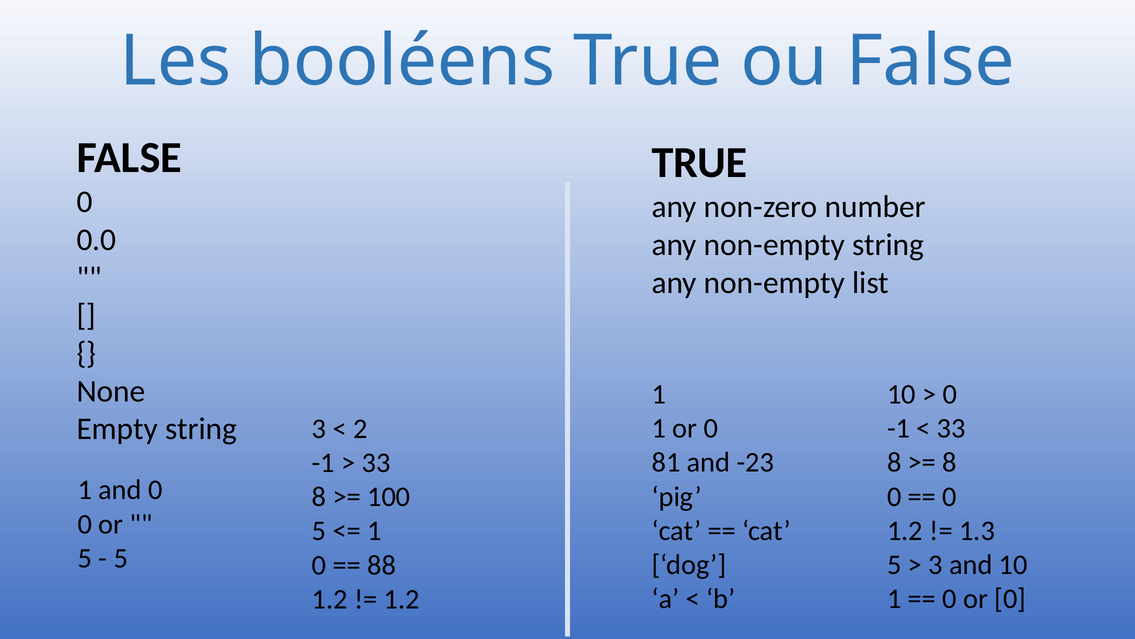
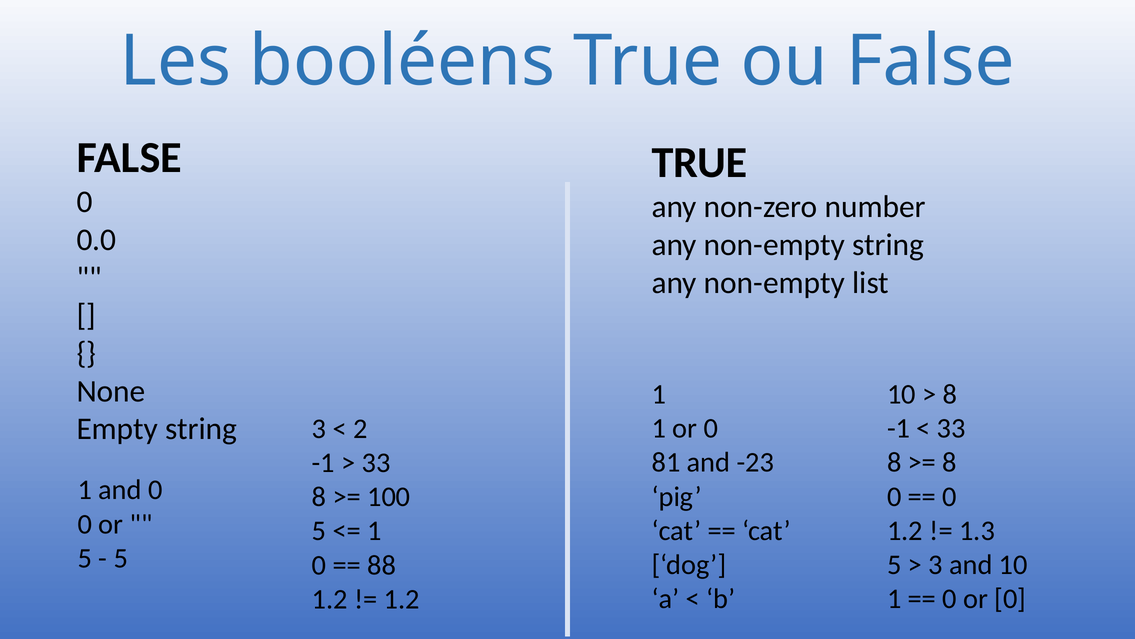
0: 0 -> 8 (950, 394)
